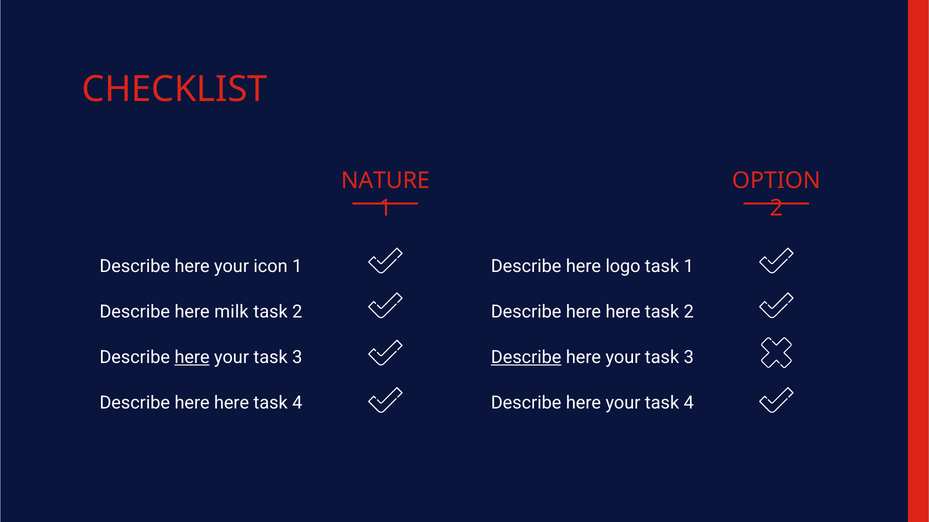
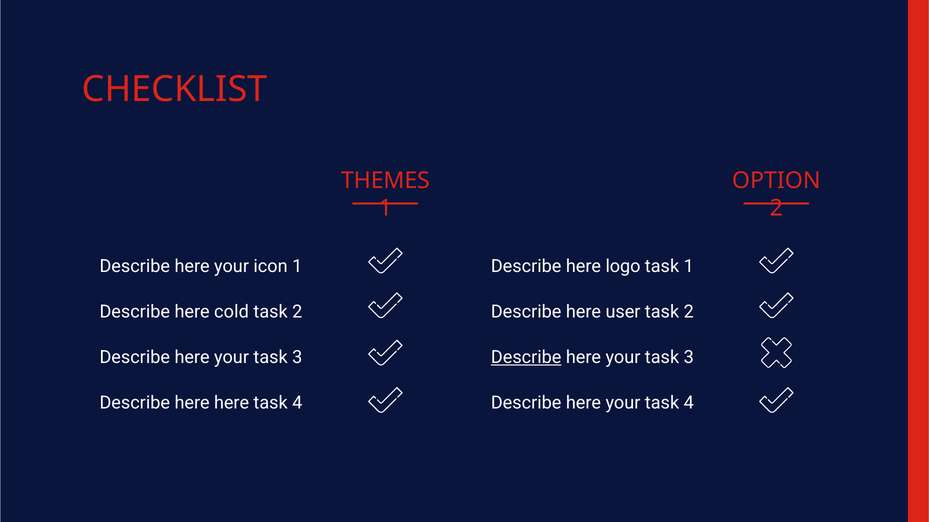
NATURE: NATURE -> THEMES (385, 181)
milk: milk -> cold (231, 312)
here: here -> user (623, 312)
here underline: present -> none (192, 358)
